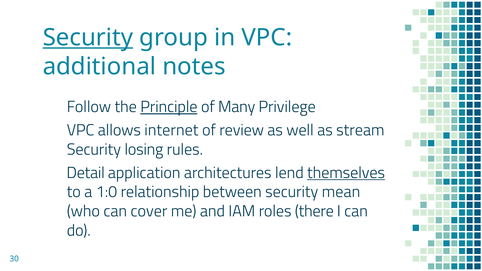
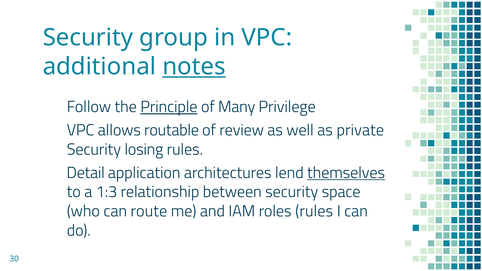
Security underline: present -> none (88, 38)
notes underline: none -> present (194, 67)
internet: internet -> routable (172, 130)
stream: stream -> private (360, 130)
1:0: 1:0 -> 1:3 (107, 192)
mean: mean -> space (341, 192)
cover: cover -> route (149, 211)
roles there: there -> rules (314, 211)
